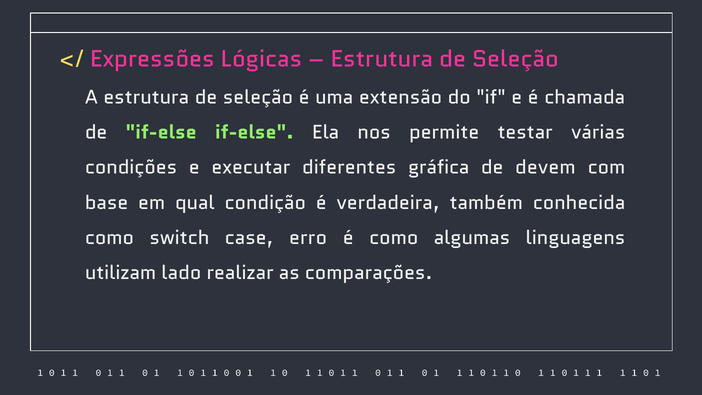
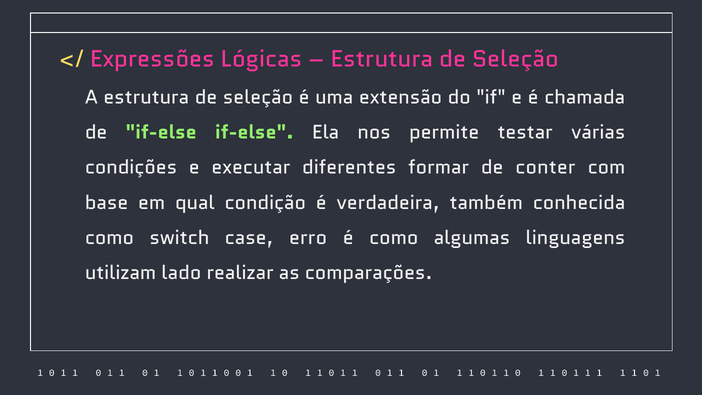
gráfica: gráfica -> formar (439, 167)
devem: devem -> conter (545, 167)
